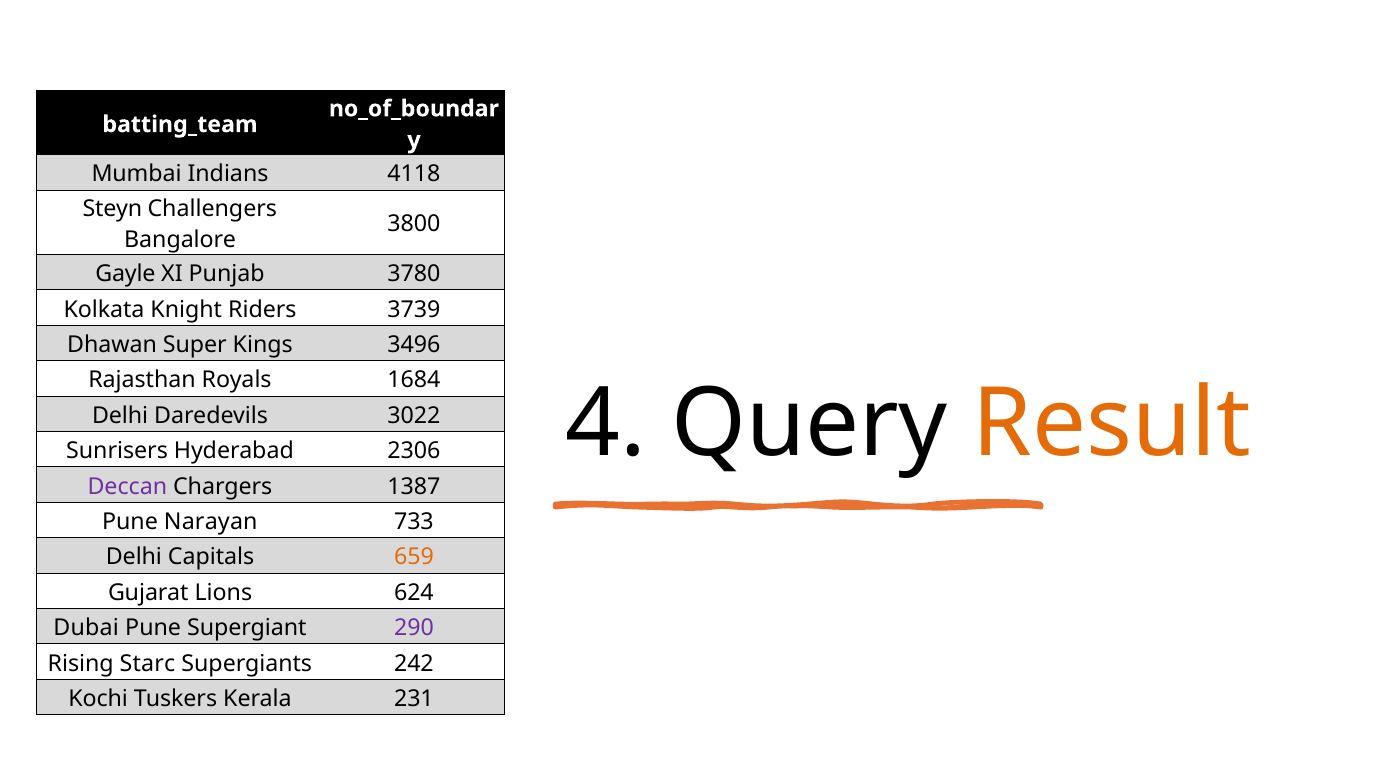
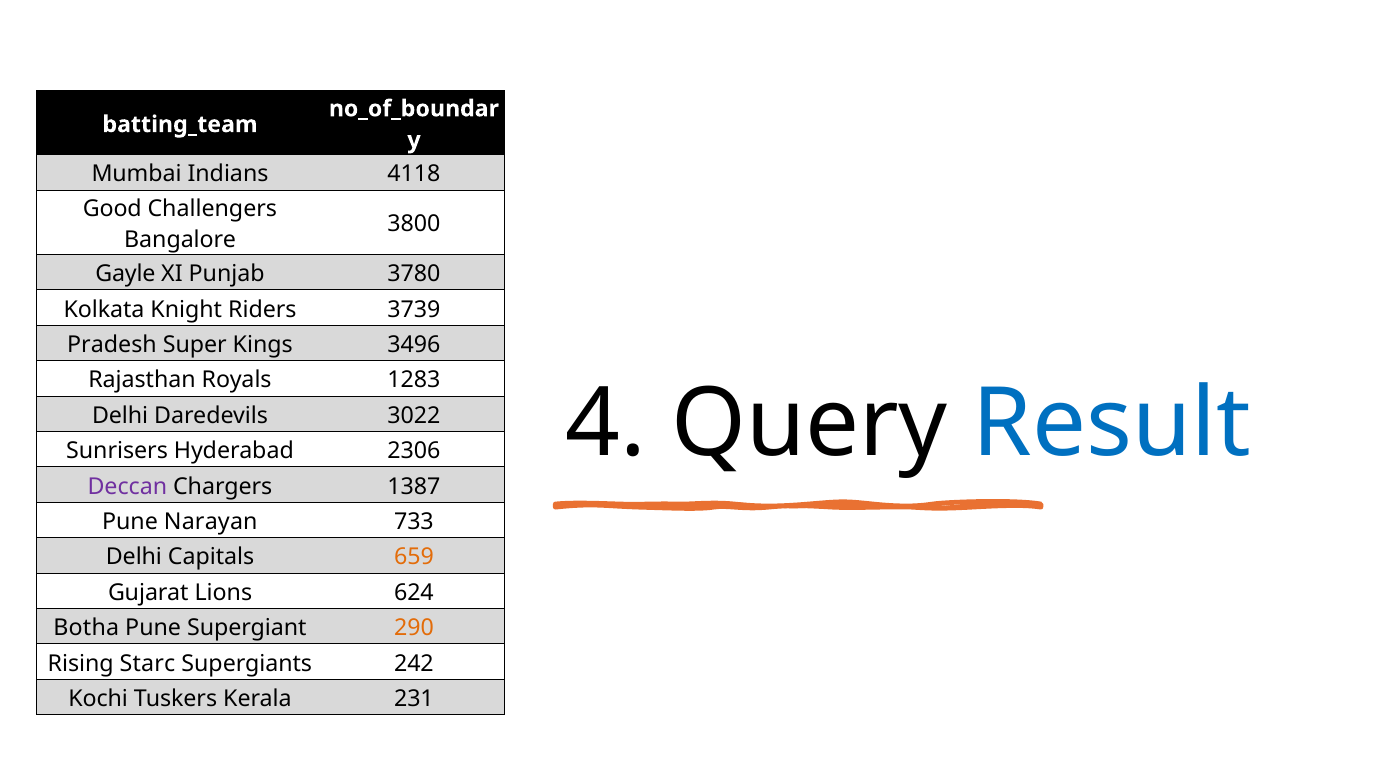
Steyn: Steyn -> Good (112, 209)
Dhawan: Dhawan -> Pradesh (112, 345)
1684: 1684 -> 1283 (414, 381)
Result colour: orange -> blue (1112, 424)
Dubai: Dubai -> Botha (86, 629)
290 colour: purple -> orange (414, 629)
